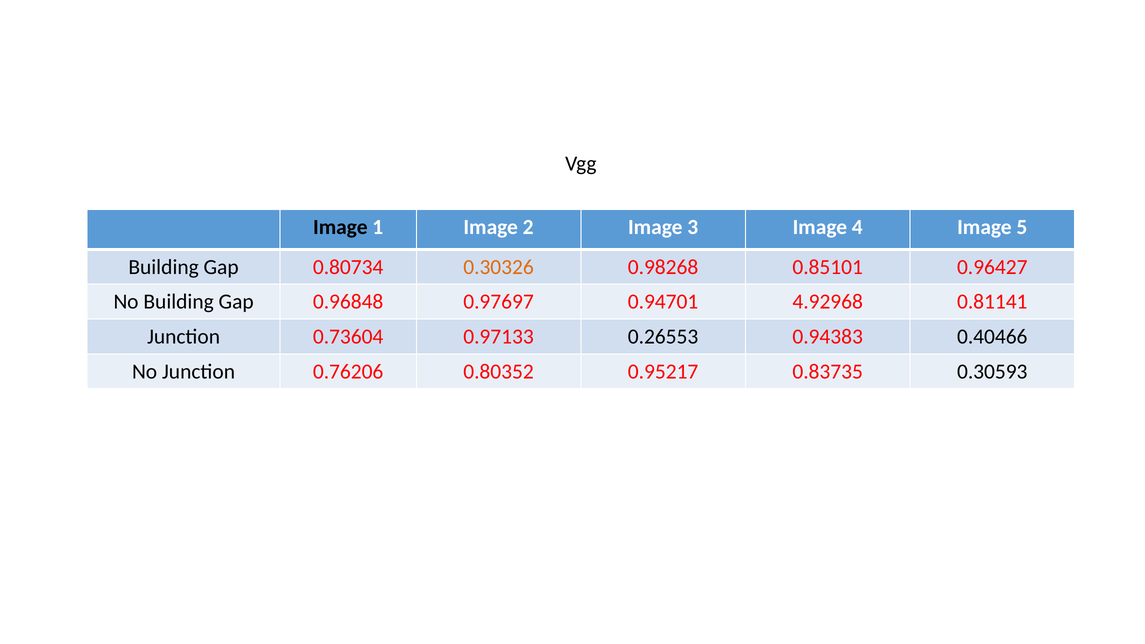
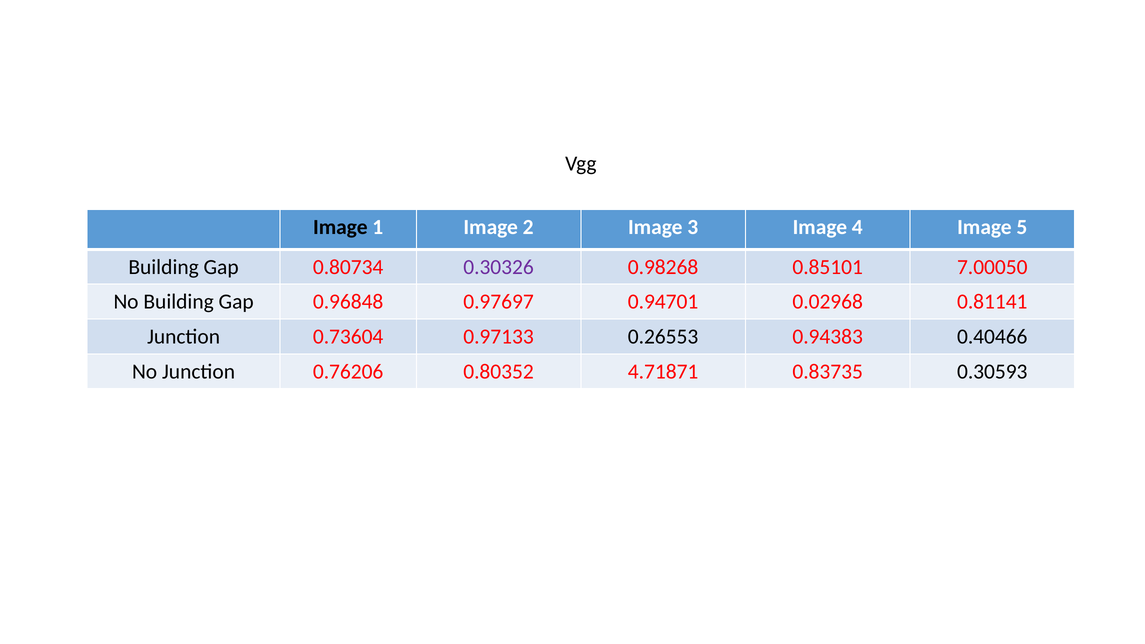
0.30326 colour: orange -> purple (499, 267)
0.96427: 0.96427 -> 7.00050 (992, 267)
4.92968: 4.92968 -> 0.02968 (828, 302)
0.95217: 0.95217 -> 4.71871 (663, 372)
